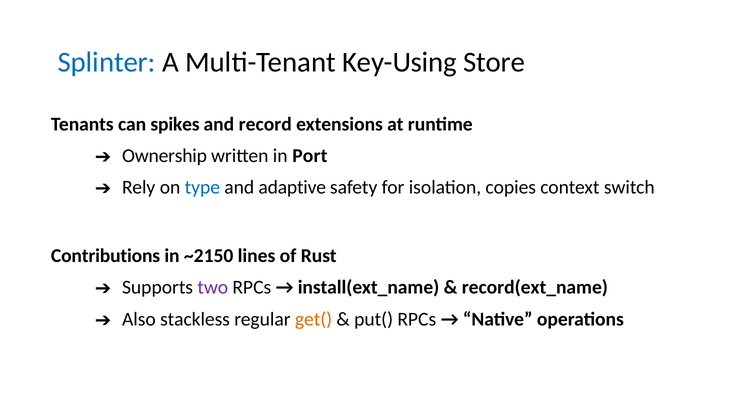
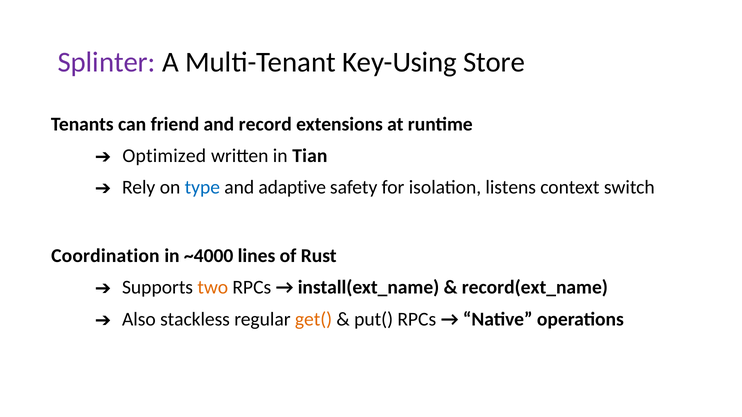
Splinter colour: blue -> purple (107, 62)
spikes: spikes -> friend (175, 124)
Ownership: Ownership -> Optimized (164, 156)
Port: Port -> Tian (310, 156)
copies: copies -> listens (511, 188)
Contributions: Contributions -> Coordination (105, 256)
~2150: ~2150 -> ~4000 (209, 256)
two colour: purple -> orange (213, 288)
